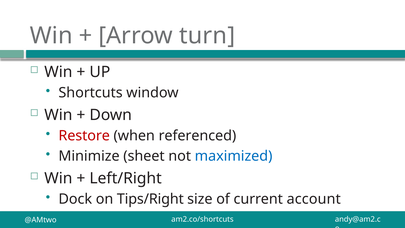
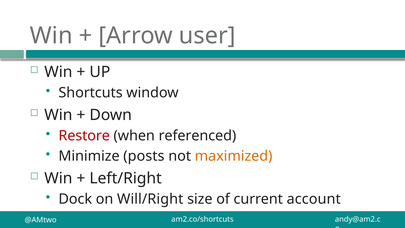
turn: turn -> user (207, 36)
sheet: sheet -> posts (144, 156)
maximized colour: blue -> orange (234, 156)
Tips/Right: Tips/Right -> Will/Right (150, 199)
